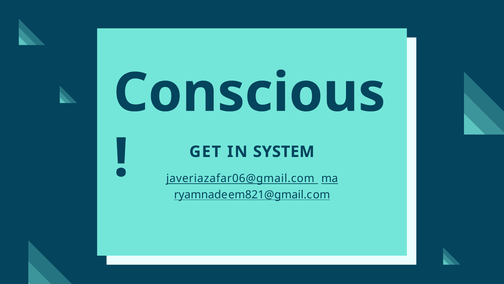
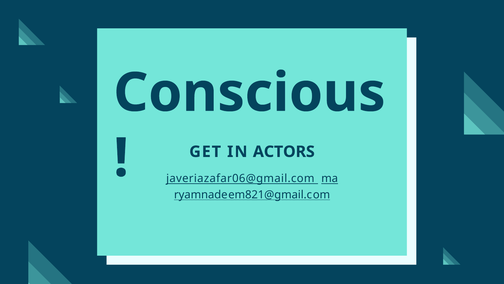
SYSTEM: SYSTEM -> ACTORS (284, 151)
